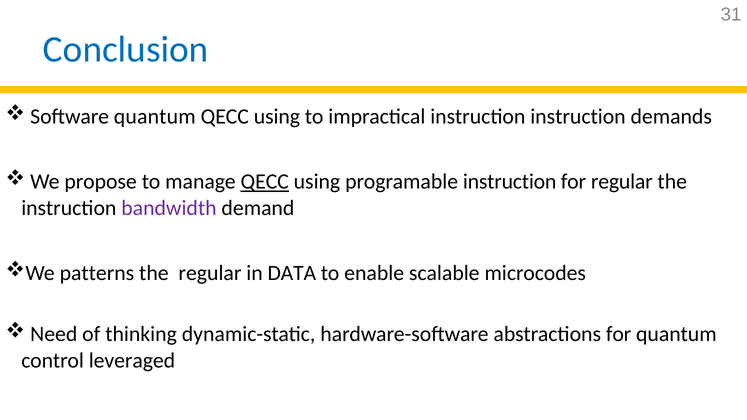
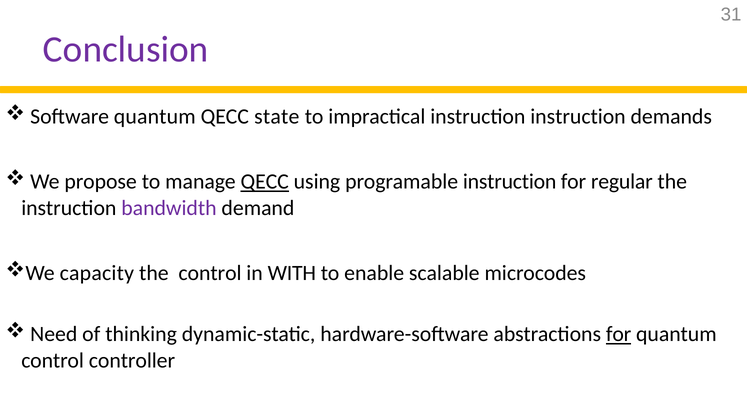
Conclusion colour: blue -> purple (126, 50)
using: using -> state (277, 116)
patterns: patterns -> capacity (97, 273)
the regular: regular -> control (210, 273)
DATA: DATA -> WITH (292, 273)
for underline: none -> present (619, 334)
leveraged: leveraged -> controller (132, 361)
